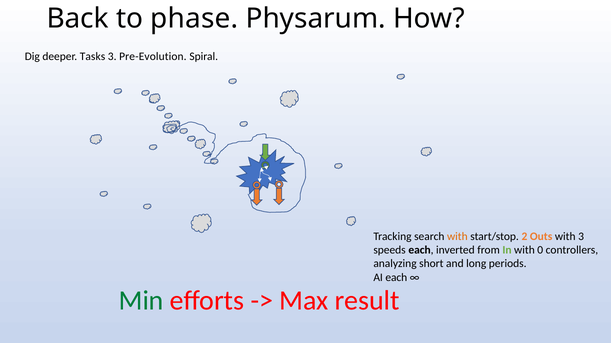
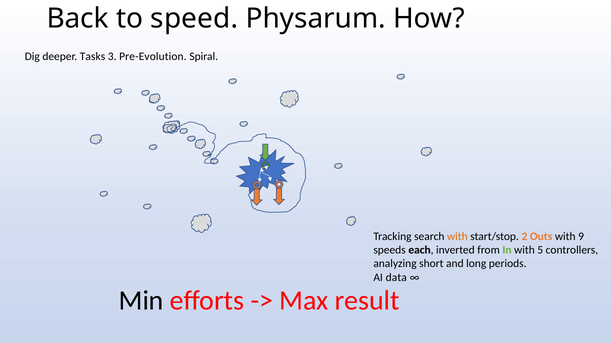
phase: phase -> speed (194, 18)
with 3: 3 -> 9 (581, 237)
0: 0 -> 5 (540, 250)
AI each: each -> data (396, 278)
Min colour: green -> black (141, 301)
